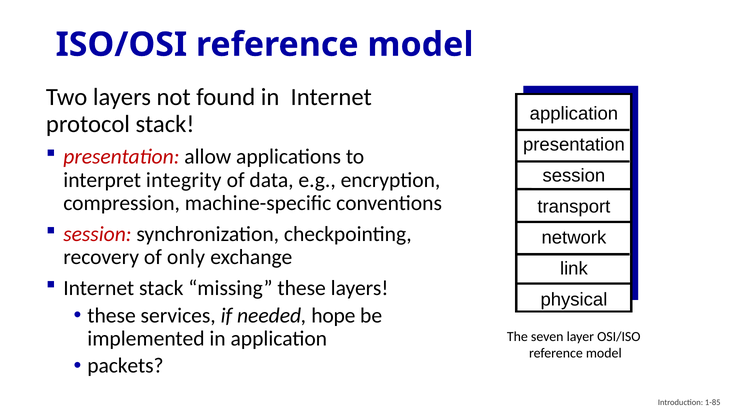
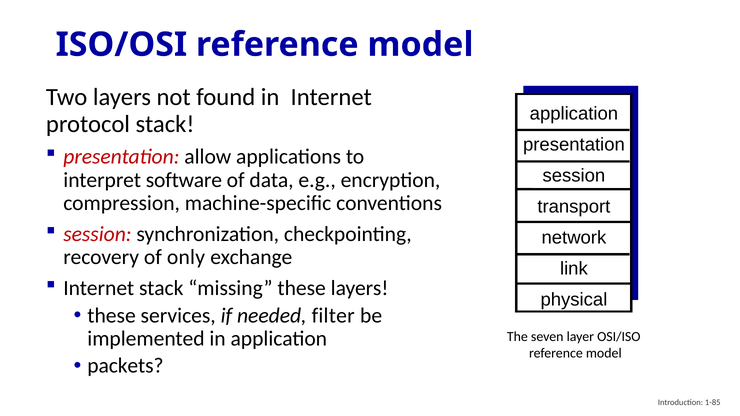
integrity: integrity -> software (184, 180)
hope: hope -> filter (333, 316)
